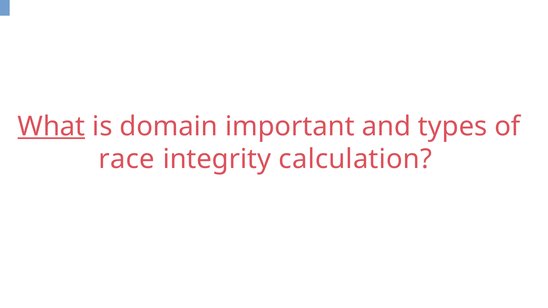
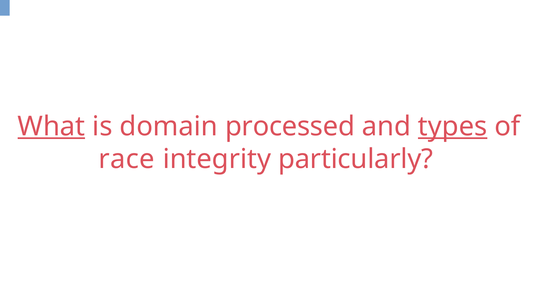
important: important -> processed (290, 127)
types underline: none -> present (453, 127)
calculation: calculation -> particularly (356, 159)
